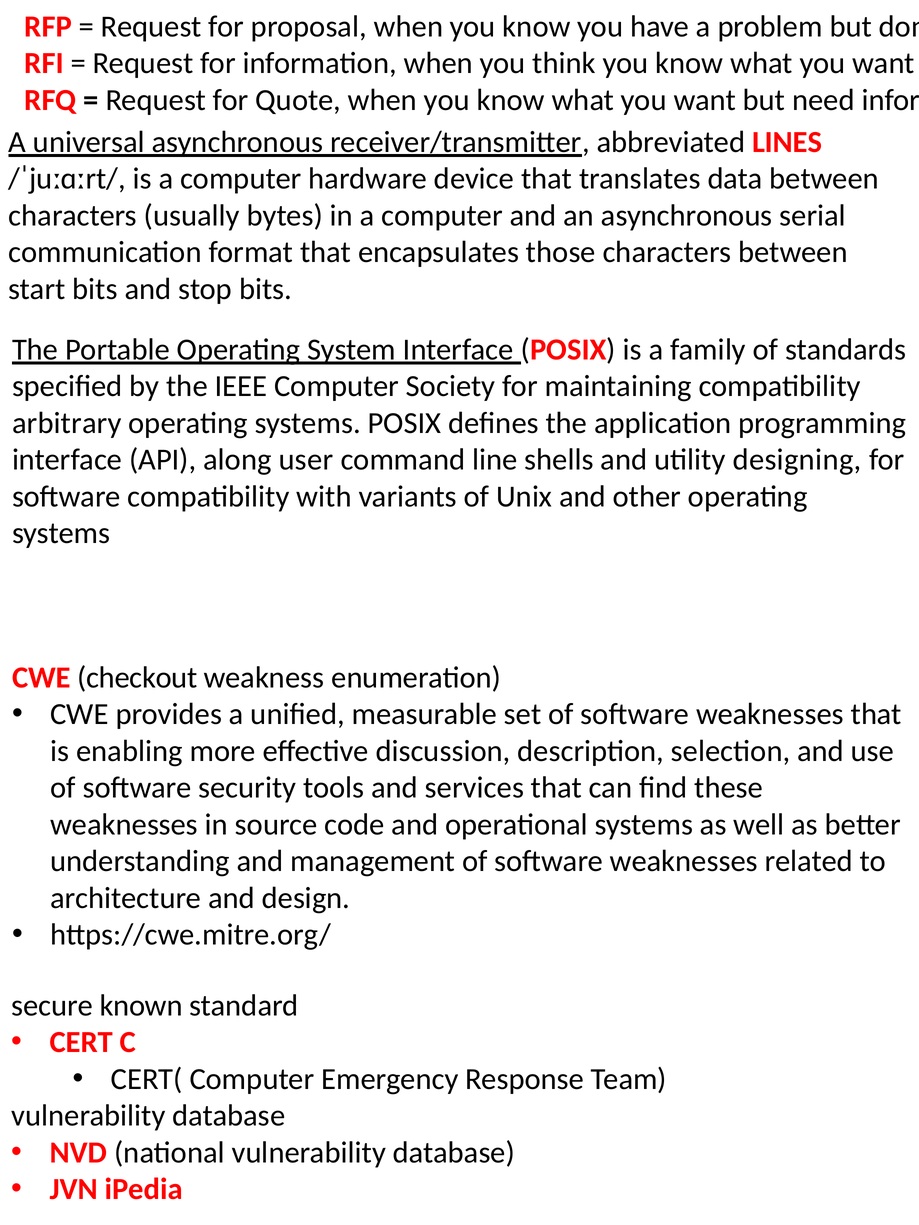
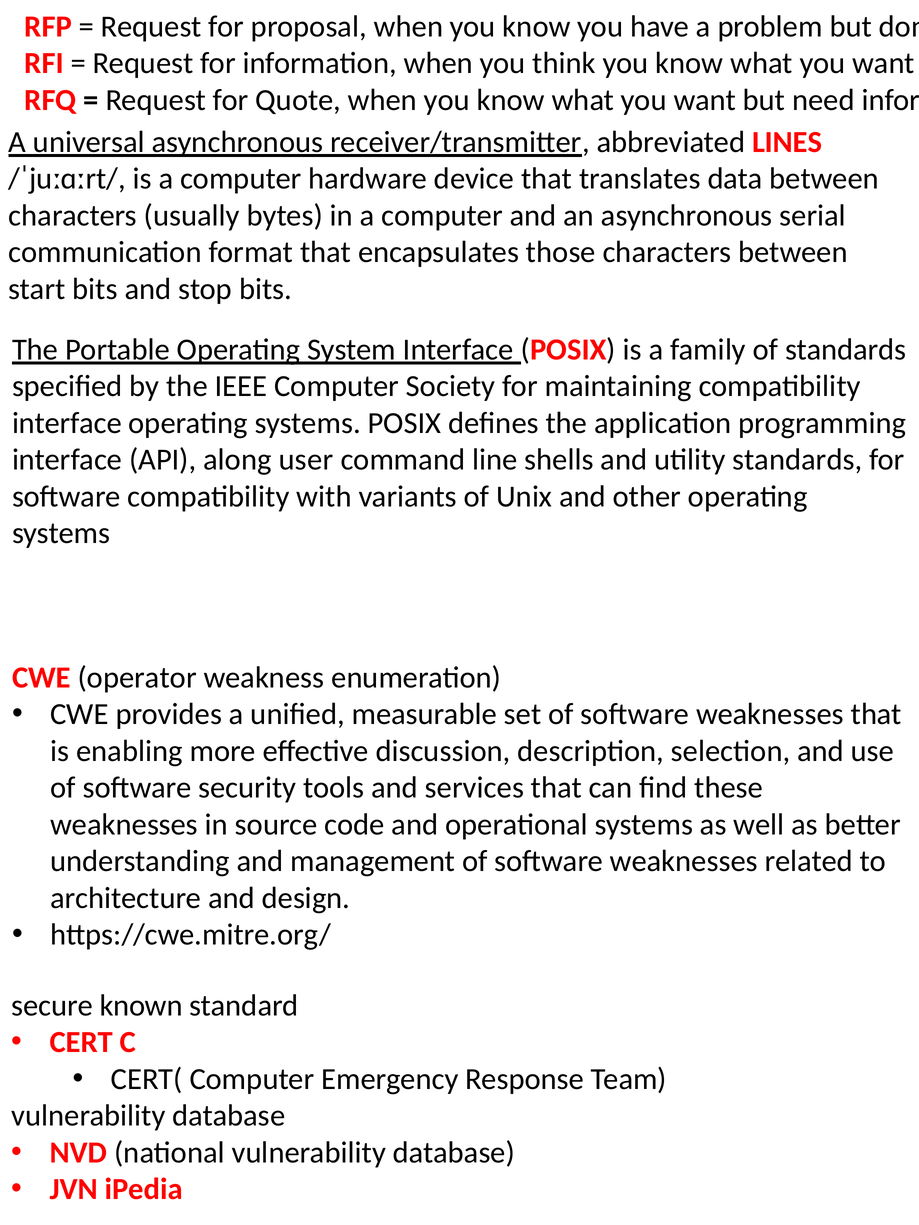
arbitrary: arbitrary -> interface (67, 423)
utility designing: designing -> standards (797, 460)
checkout: checkout -> operator (137, 678)
